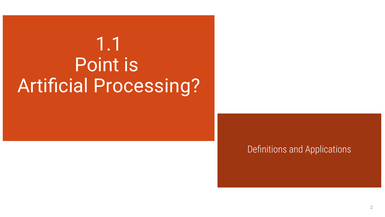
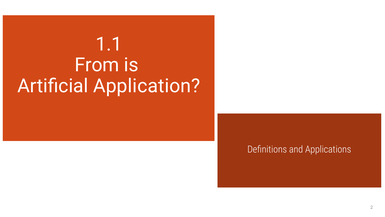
Point: Point -> From (97, 65)
Processing: Processing -> Application (147, 86)
